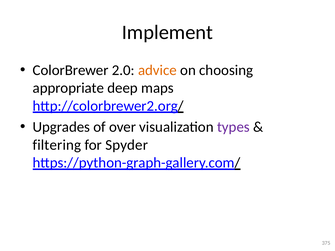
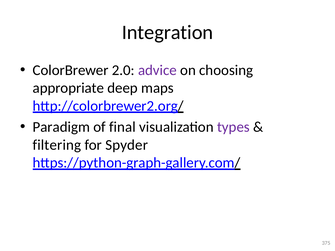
Implement: Implement -> Integration (168, 32)
advice colour: orange -> purple (157, 70)
Upgrades: Upgrades -> Paradigm (61, 127)
over: over -> final (122, 127)
